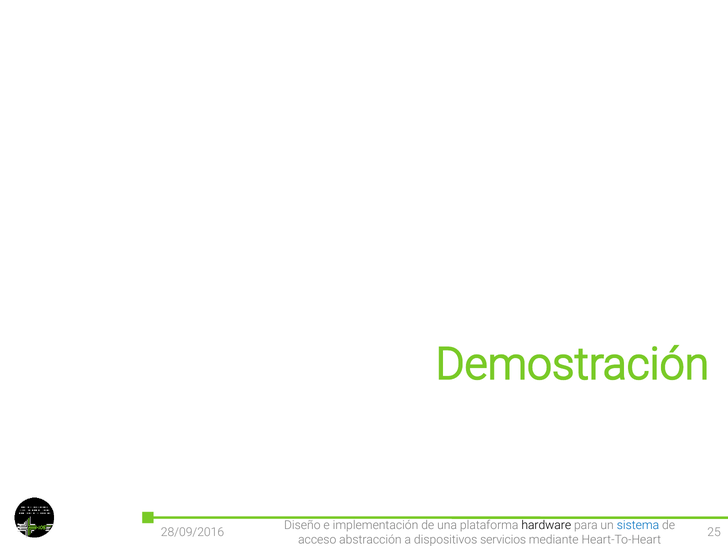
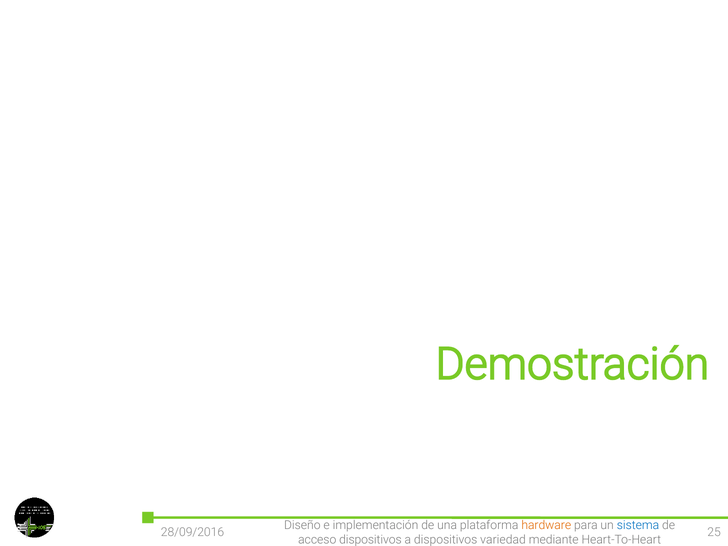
hardware colour: black -> orange (546, 525)
acceso abstracción: abstracción -> dispositivos (370, 540)
servicios: servicios -> variedad (503, 540)
